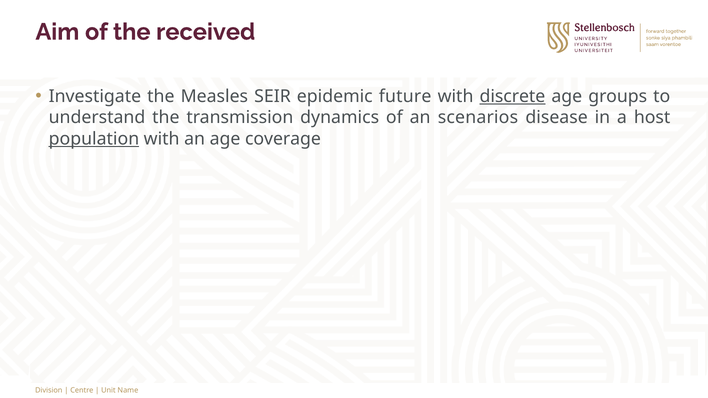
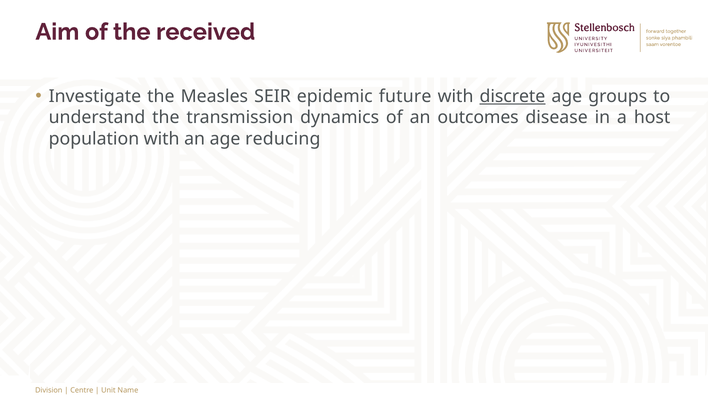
scenarios: scenarios -> outcomes (478, 118)
population underline: present -> none (94, 139)
coverage: coverage -> reducing (283, 139)
